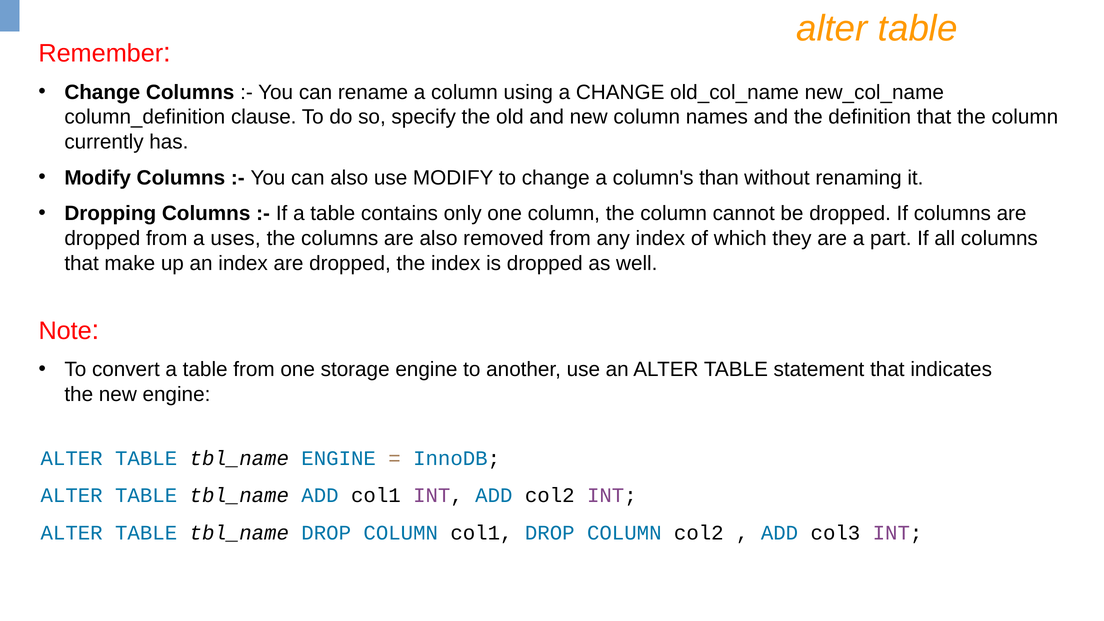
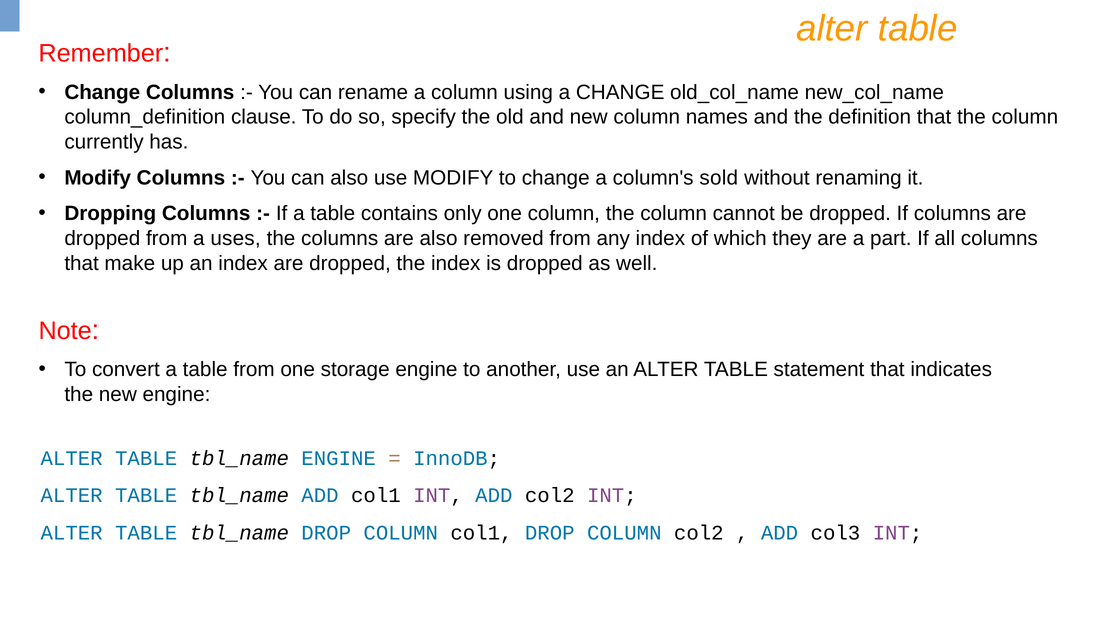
than: than -> sold (719, 178)
